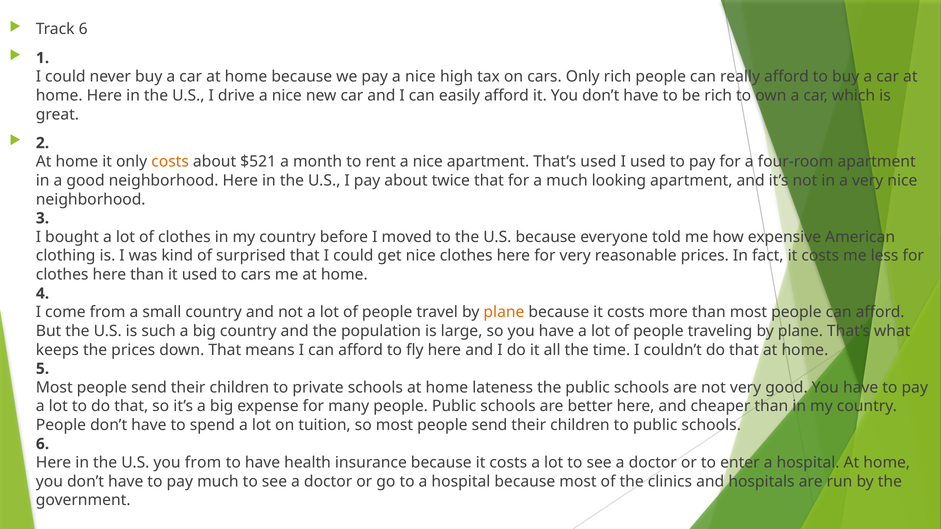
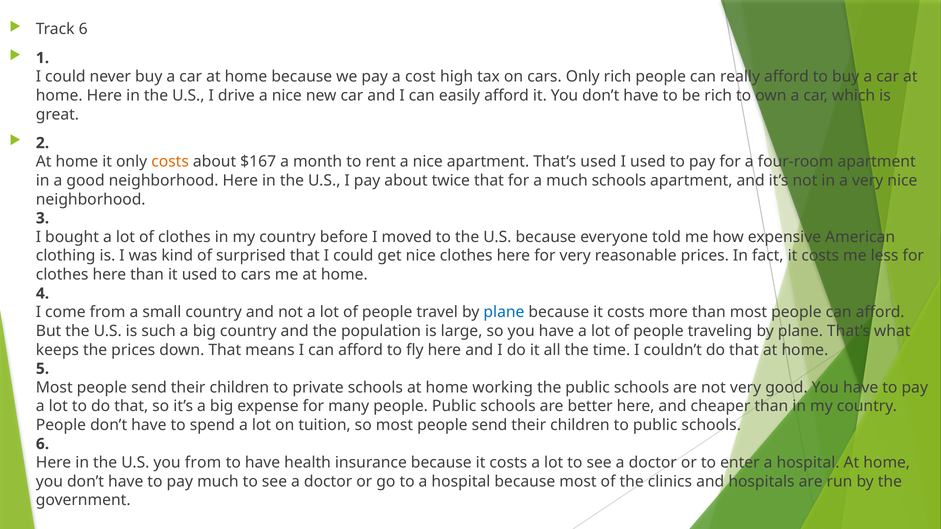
pay a nice: nice -> cost (420, 77)
$521: $521 -> $167 (258, 162)
much looking: looking -> schools (619, 181)
plane colour: orange -> blue (504, 312)
lateness: lateness -> working (503, 388)
